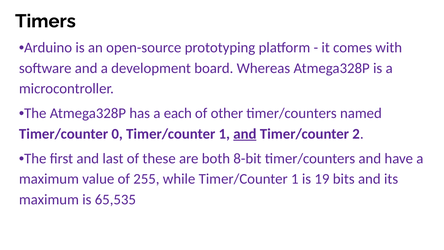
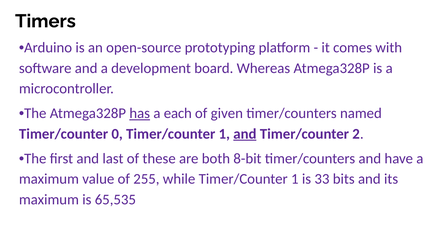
has underline: none -> present (140, 113)
other: other -> given (227, 113)
19: 19 -> 33 (322, 179)
